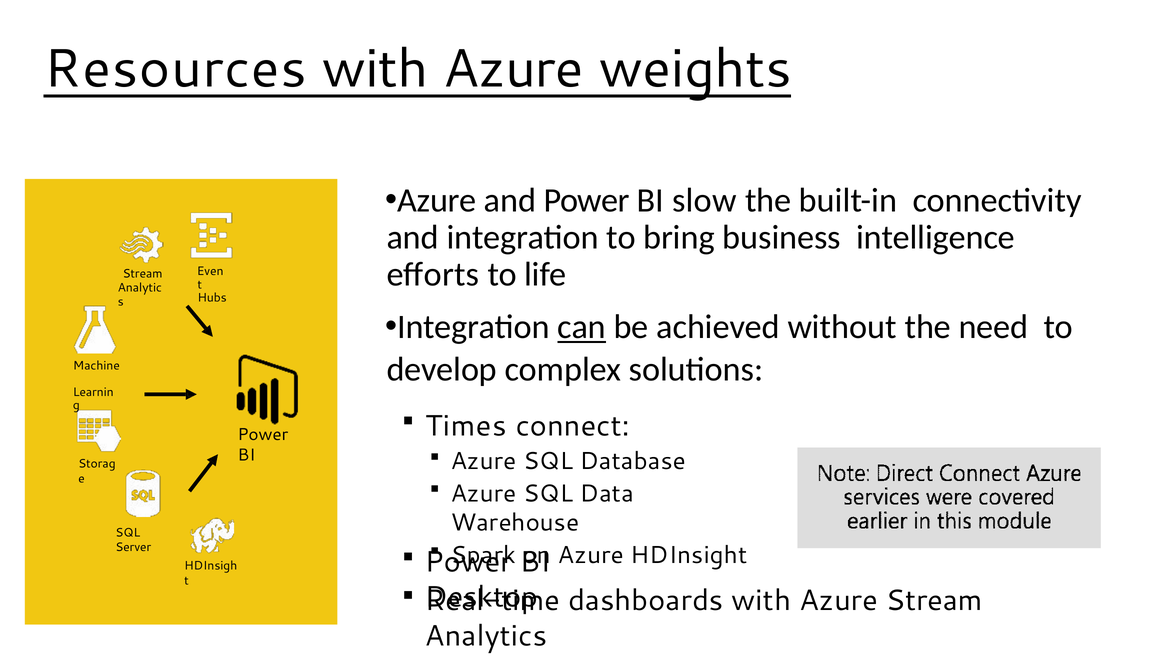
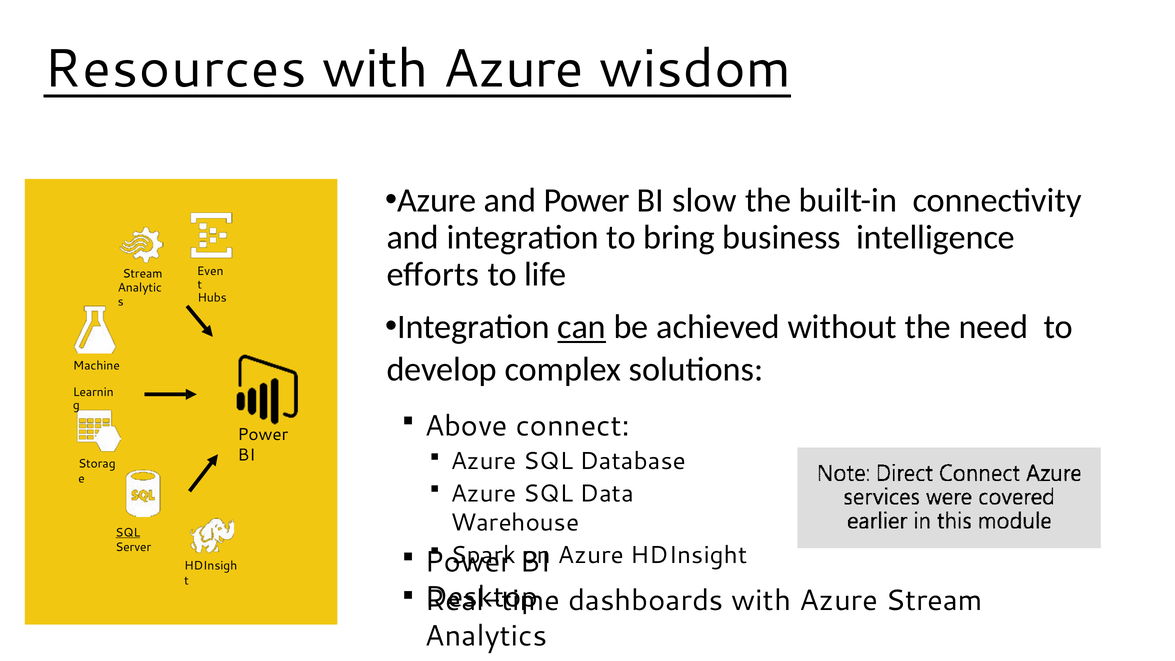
weights: weights -> wisdom (695, 69)
Times: Times -> Above (466, 426)
SQL underline: none -> present (128, 533)
